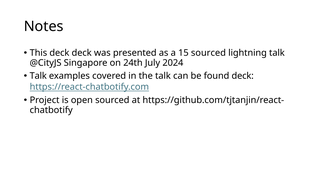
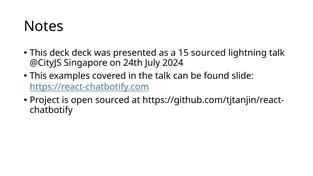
Talk: Talk -> This (38, 76)
found deck: deck -> slide (243, 76)
